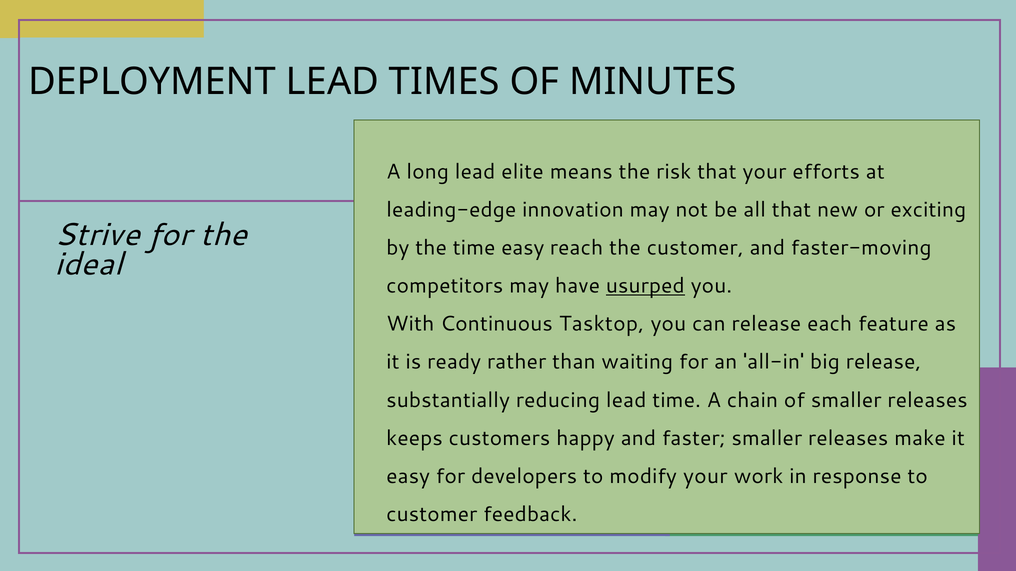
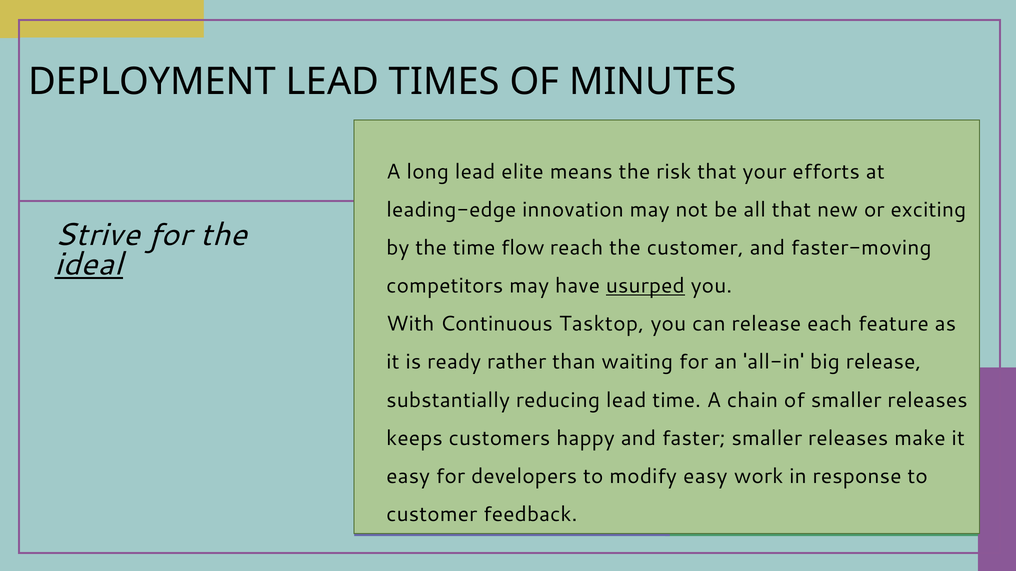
time easy: easy -> flow (523, 248)
ideal underline: none -> present (89, 265)
modify your: your -> easy (705, 477)
